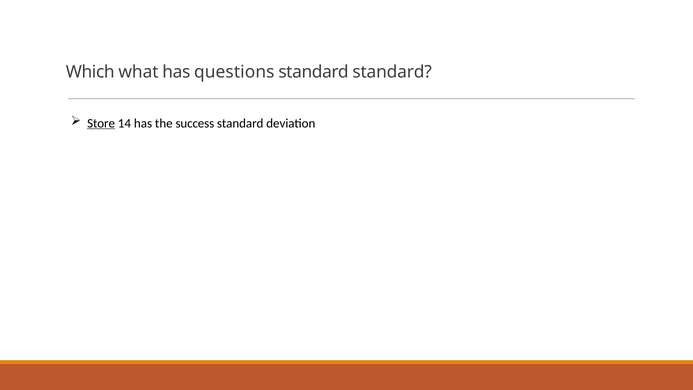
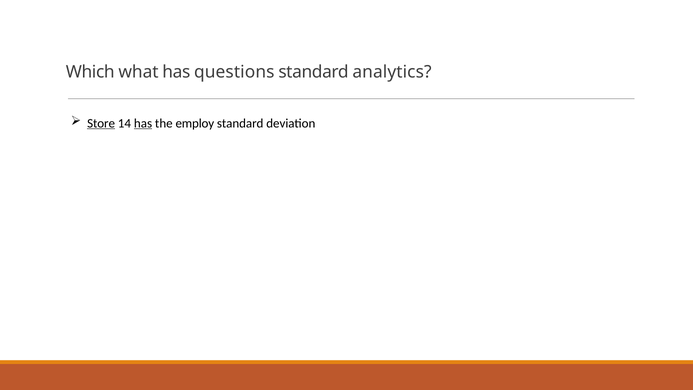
standard standard: standard -> analytics (392, 72)
has underline: none -> present (143, 123)
success: success -> employ (195, 123)
